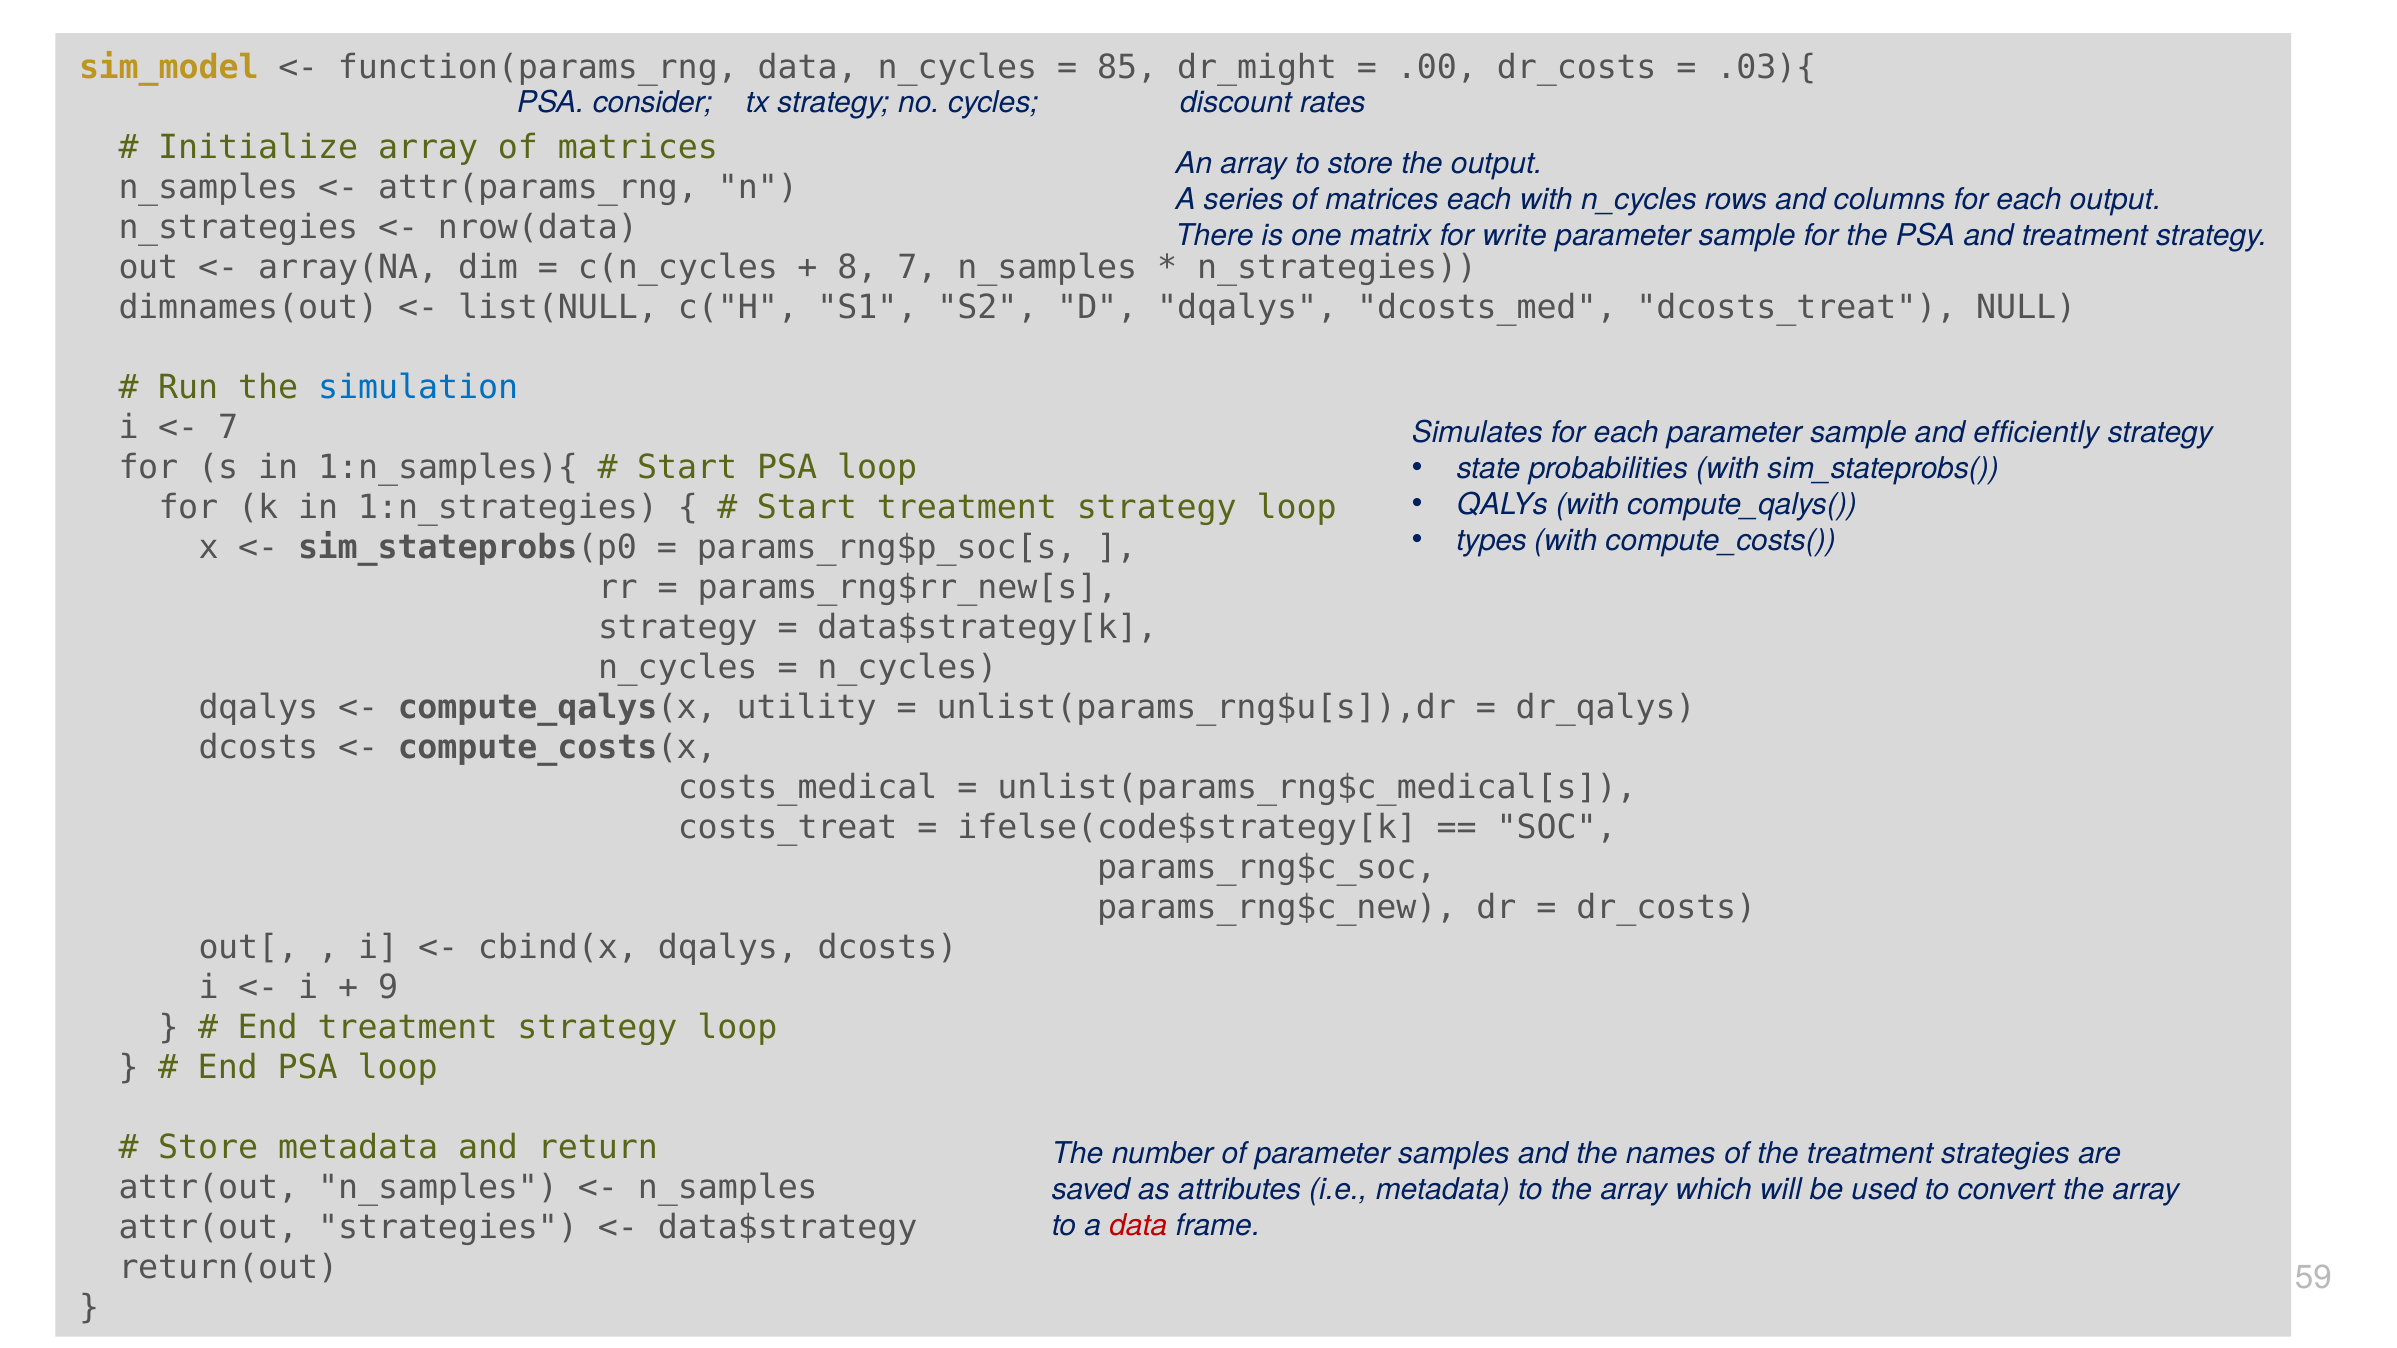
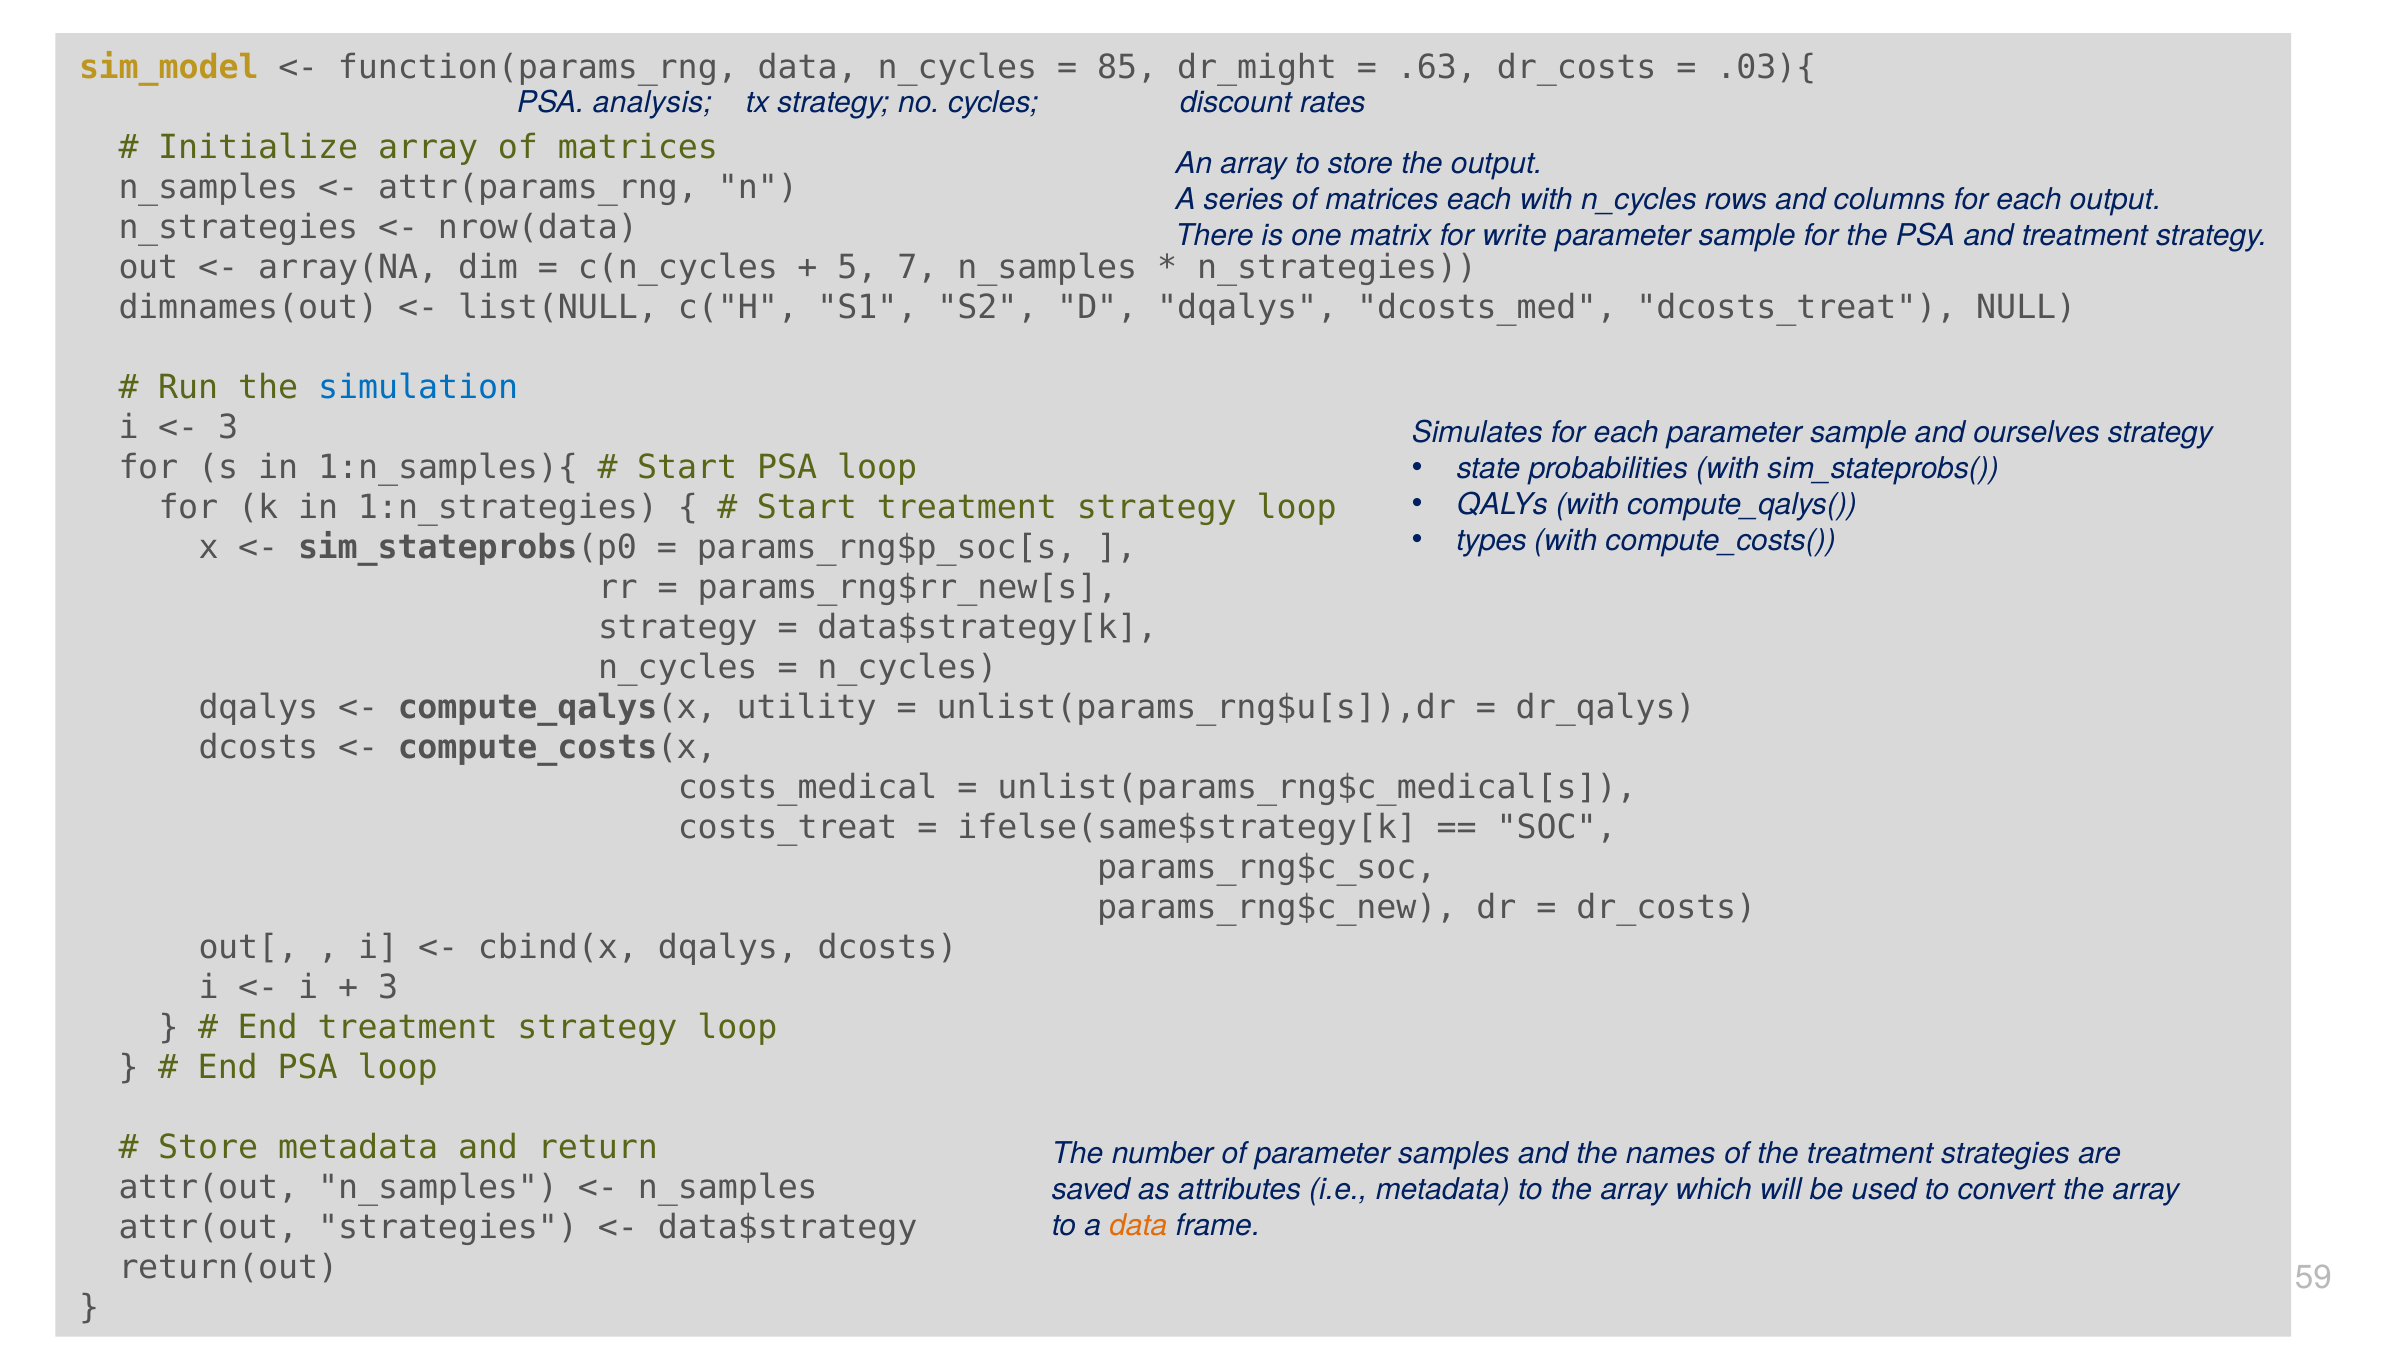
.00: .00 -> .63 (1437, 67)
consider: consider -> analysis (653, 102)
8: 8 -> 5 (857, 267)
7: 7 -> 3 (228, 427)
efficiently: efficiently -> ourselves (2037, 432)
ifelse(code$strategy[k: ifelse(code$strategy[k -> ifelse(same$strategy[k (1187, 827)
9: 9 -> 3 (388, 988)
data colour: red -> orange (1138, 1226)
